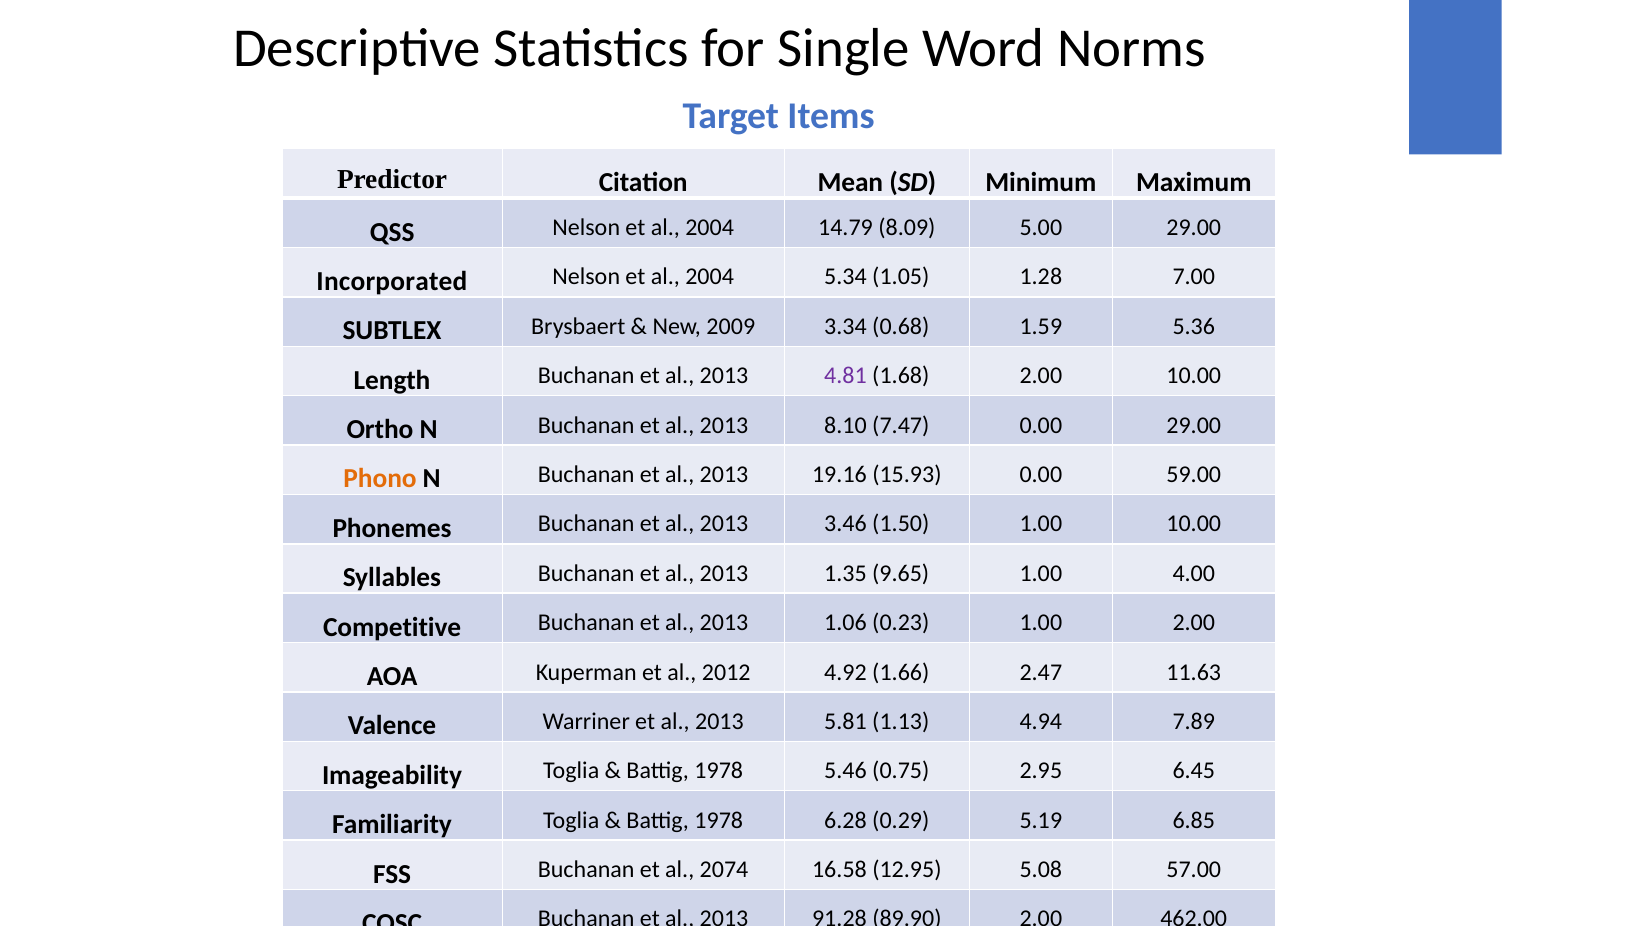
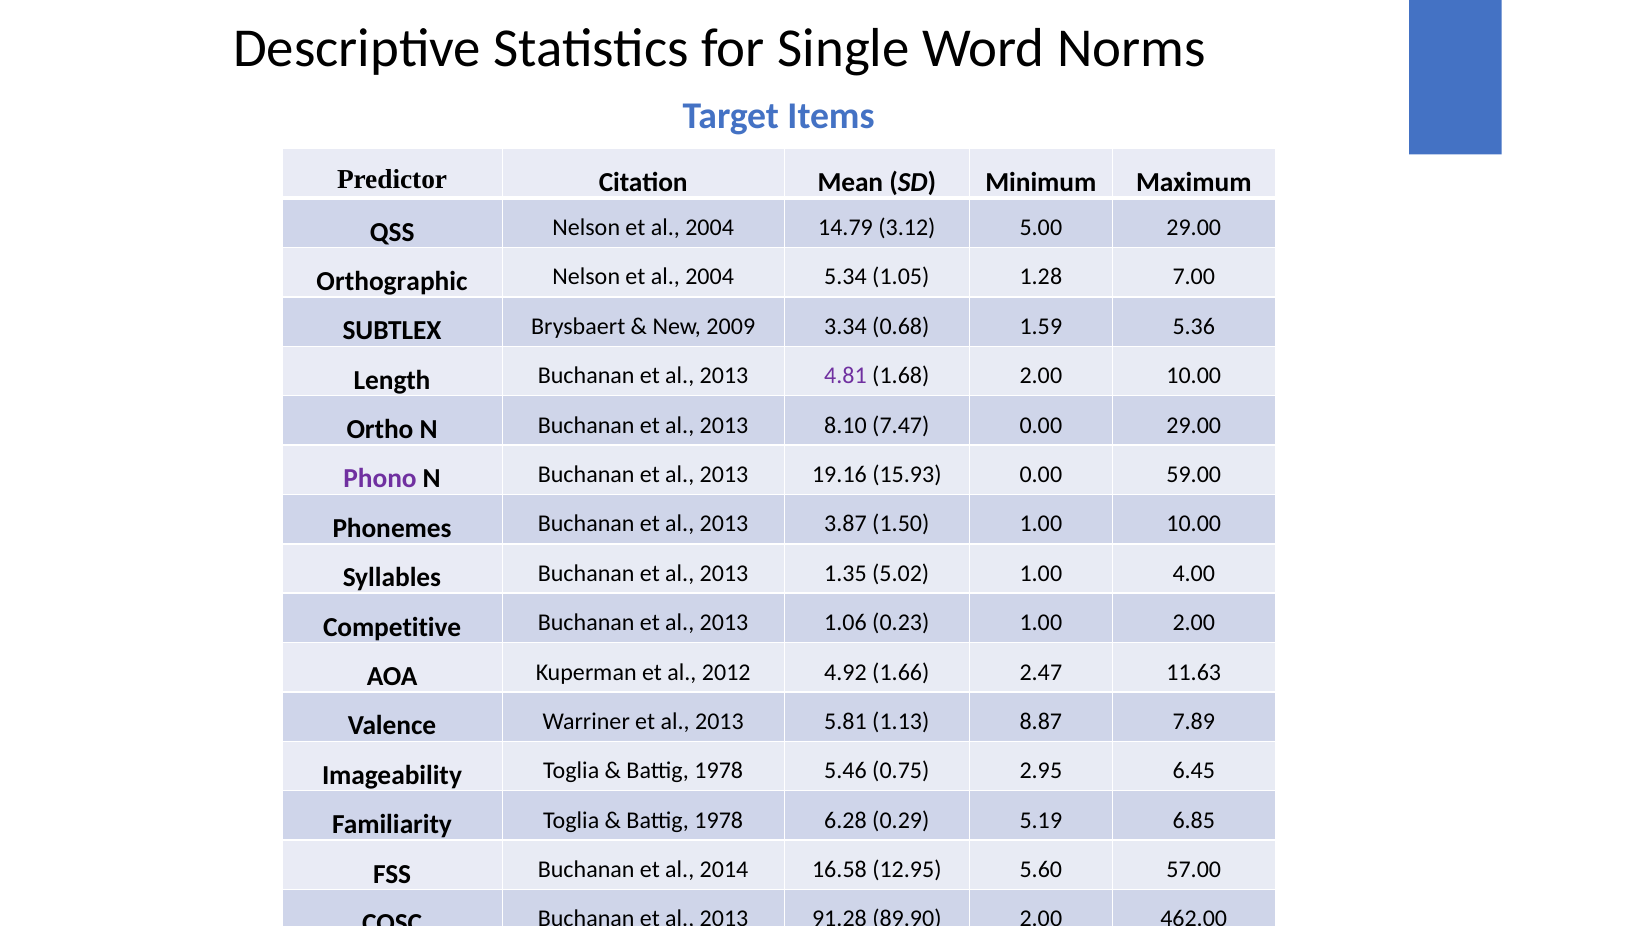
8.09: 8.09 -> 3.12 (907, 227)
Incorporated: Incorporated -> Orthographic (392, 281)
Phono colour: orange -> purple (380, 479)
3.46: 3.46 -> 3.87 (845, 524)
9.65: 9.65 -> 5.02 (901, 573)
4.94: 4.94 -> 8.87 (1041, 721)
2074: 2074 -> 2014 (724, 869)
5.08: 5.08 -> 5.60 (1041, 869)
